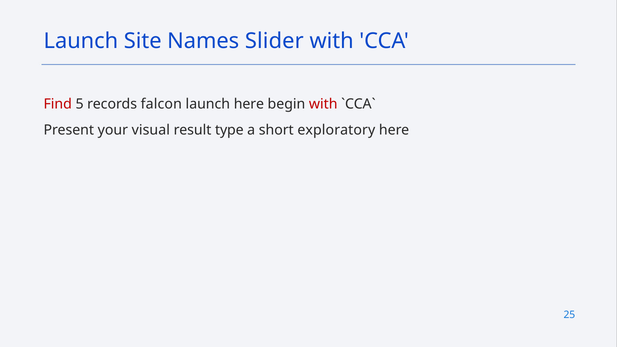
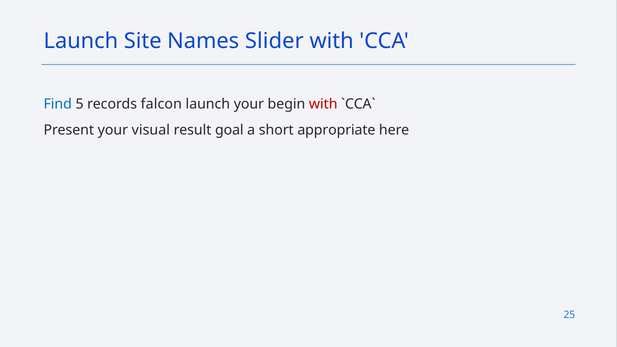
Find colour: red -> blue (58, 104)
launch here: here -> your (249, 104)
type: type -> goal (229, 130)
exploratory: exploratory -> appropriate (336, 130)
